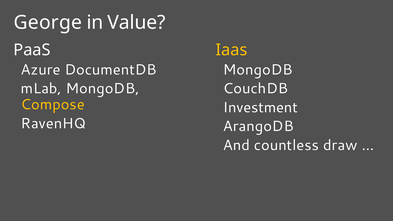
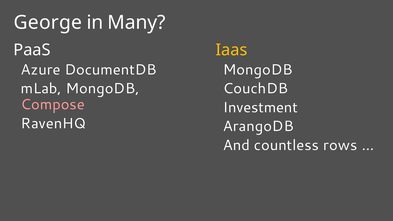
Value: Value -> Many (136, 23)
Compose colour: yellow -> pink (53, 105)
draw: draw -> rows (340, 145)
